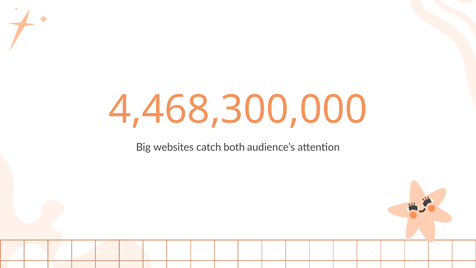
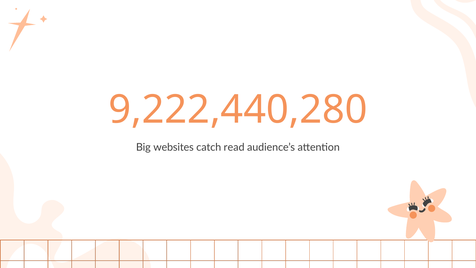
4,468,300,000: 4,468,300,000 -> 9,222,440,280 (238, 110)
both: both -> read (234, 147)
